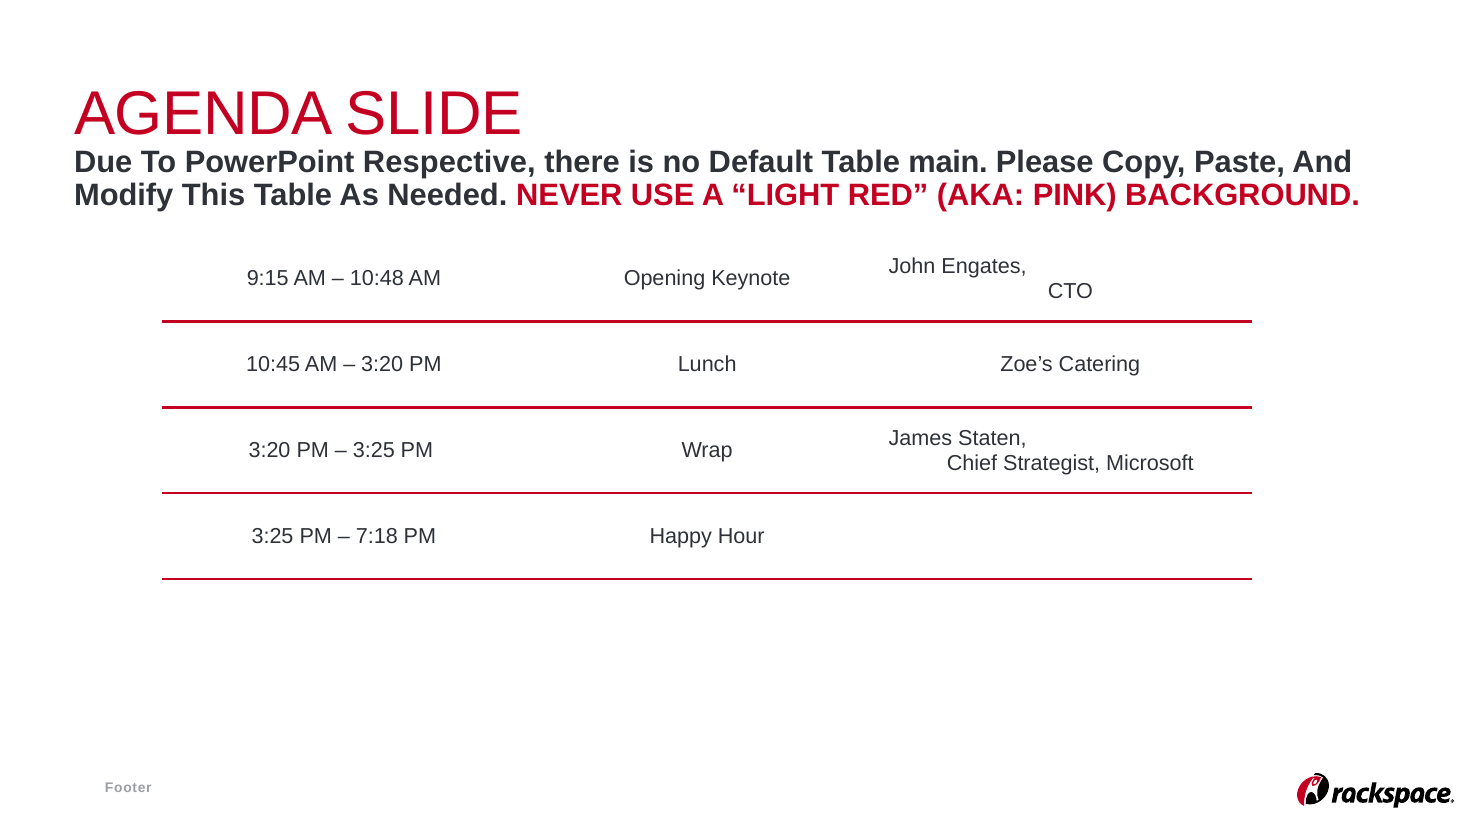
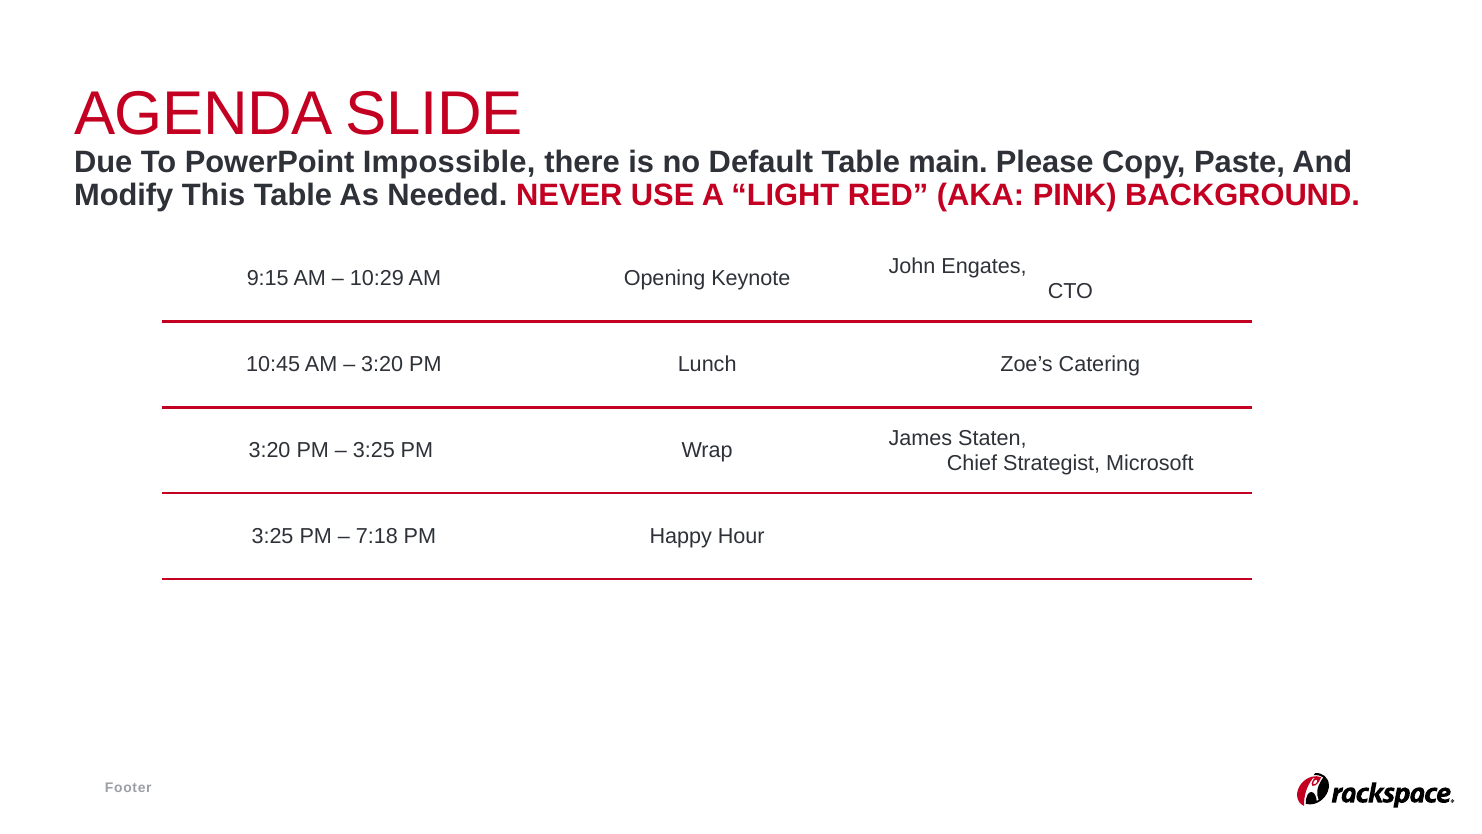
Respective: Respective -> Impossible (449, 162)
10:48: 10:48 -> 10:29 (377, 279)
